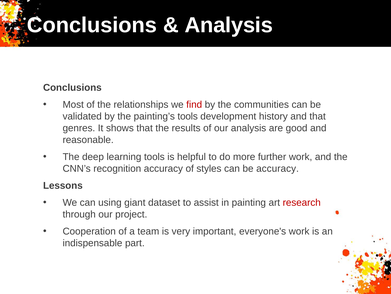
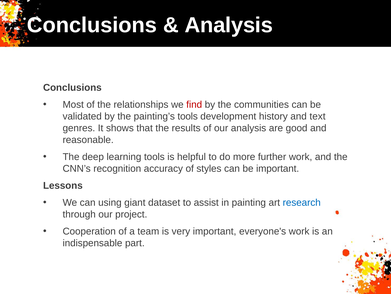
and that: that -> text (318, 116)
be accuracy: accuracy -> important (278, 168)
research colour: red -> blue (302, 202)
